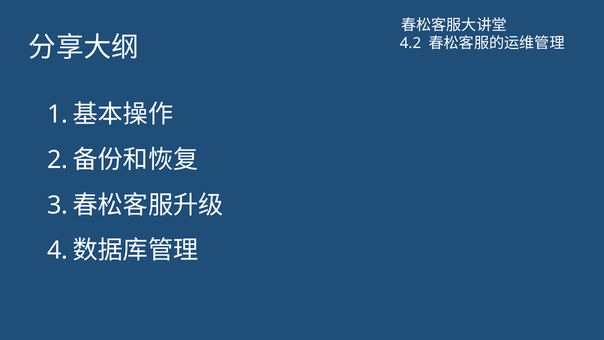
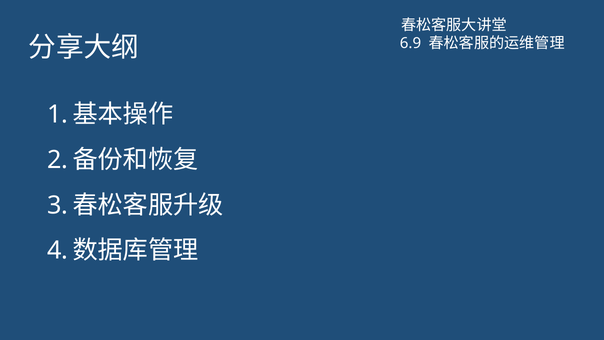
4.2: 4.2 -> 6.9 (411, 43)
